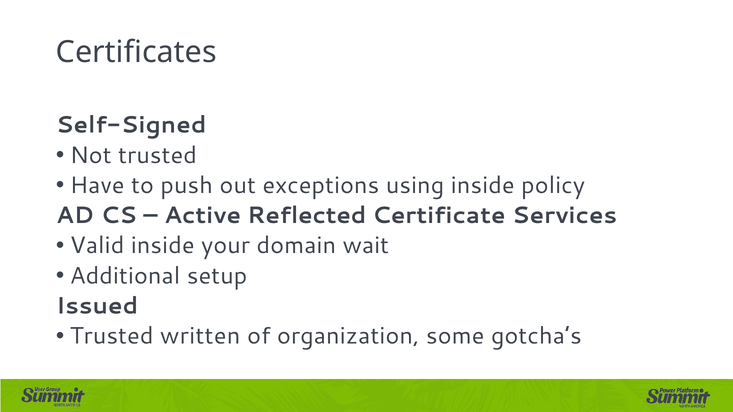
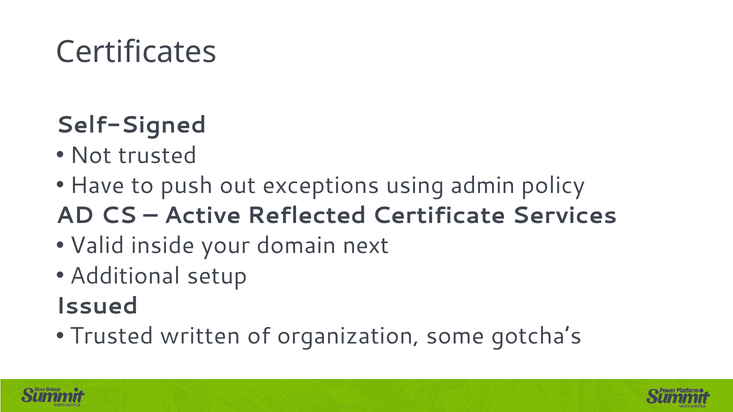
using inside: inside -> admin (483, 185)
wait: wait -> next (366, 246)
